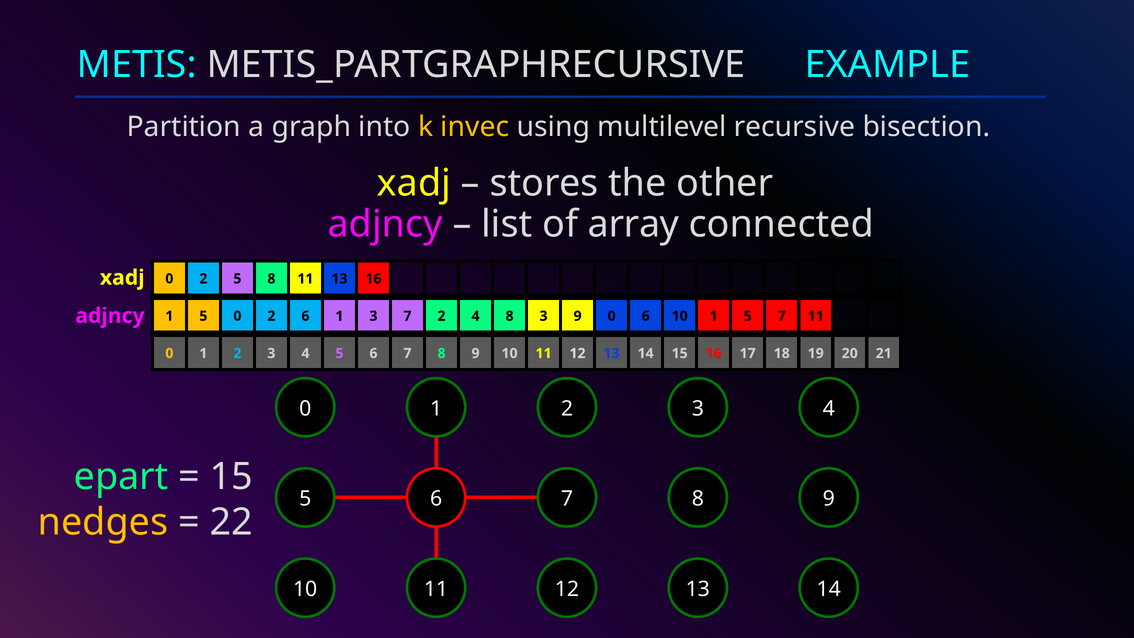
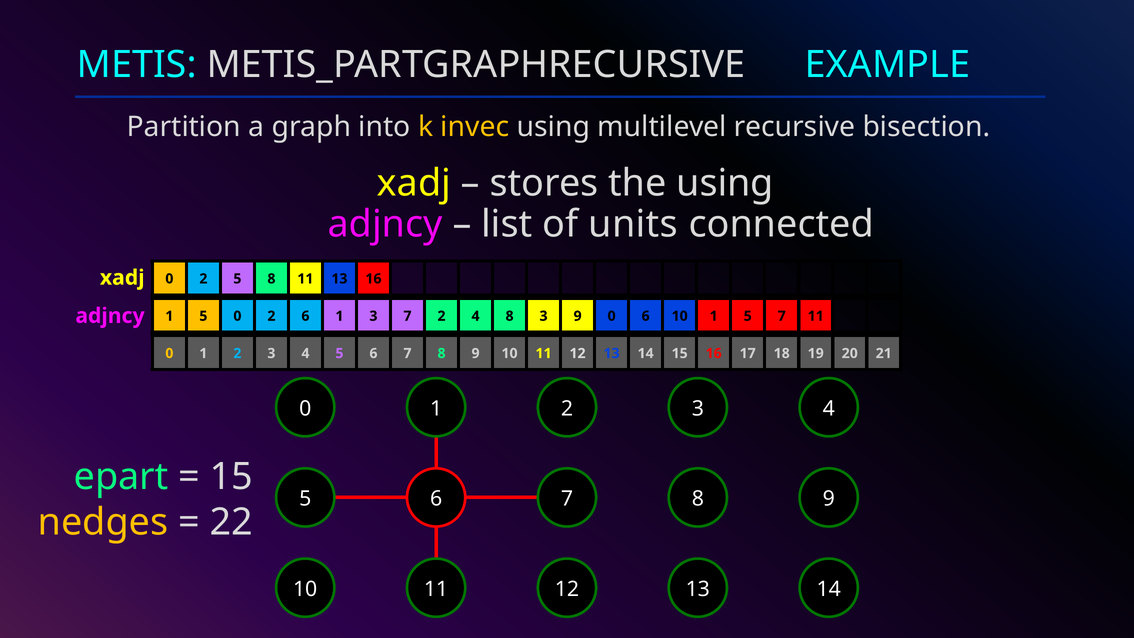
the other: other -> using (725, 183)
array: array -> units (633, 224)
